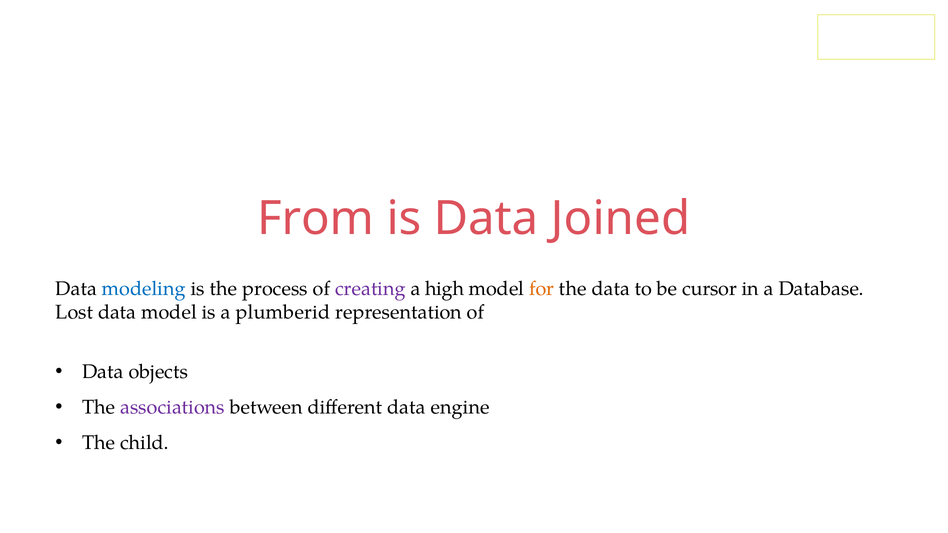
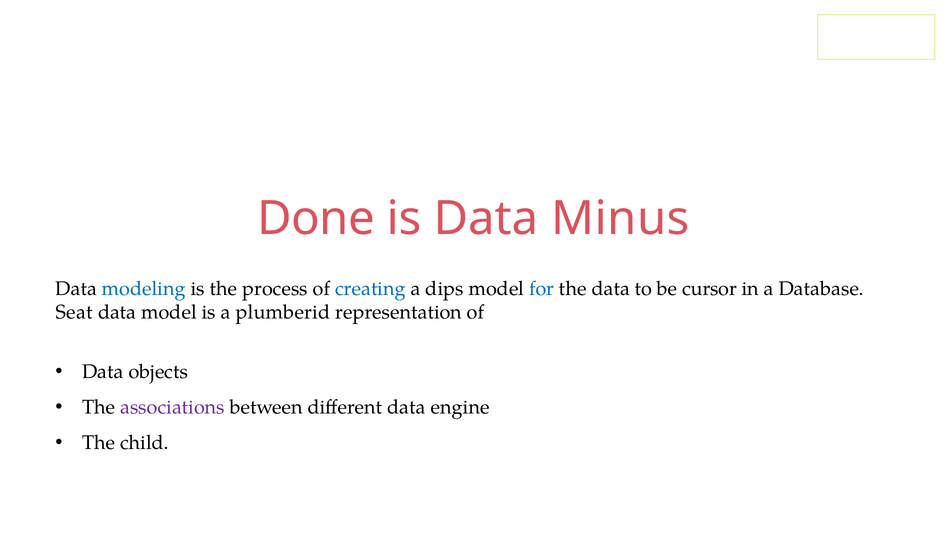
From: From -> Done (316, 219)
Joined: Joined -> Minus (620, 219)
creating colour: purple -> blue (370, 289)
high: high -> dips (445, 289)
for colour: orange -> blue (542, 289)
Lost: Lost -> Seat (74, 313)
